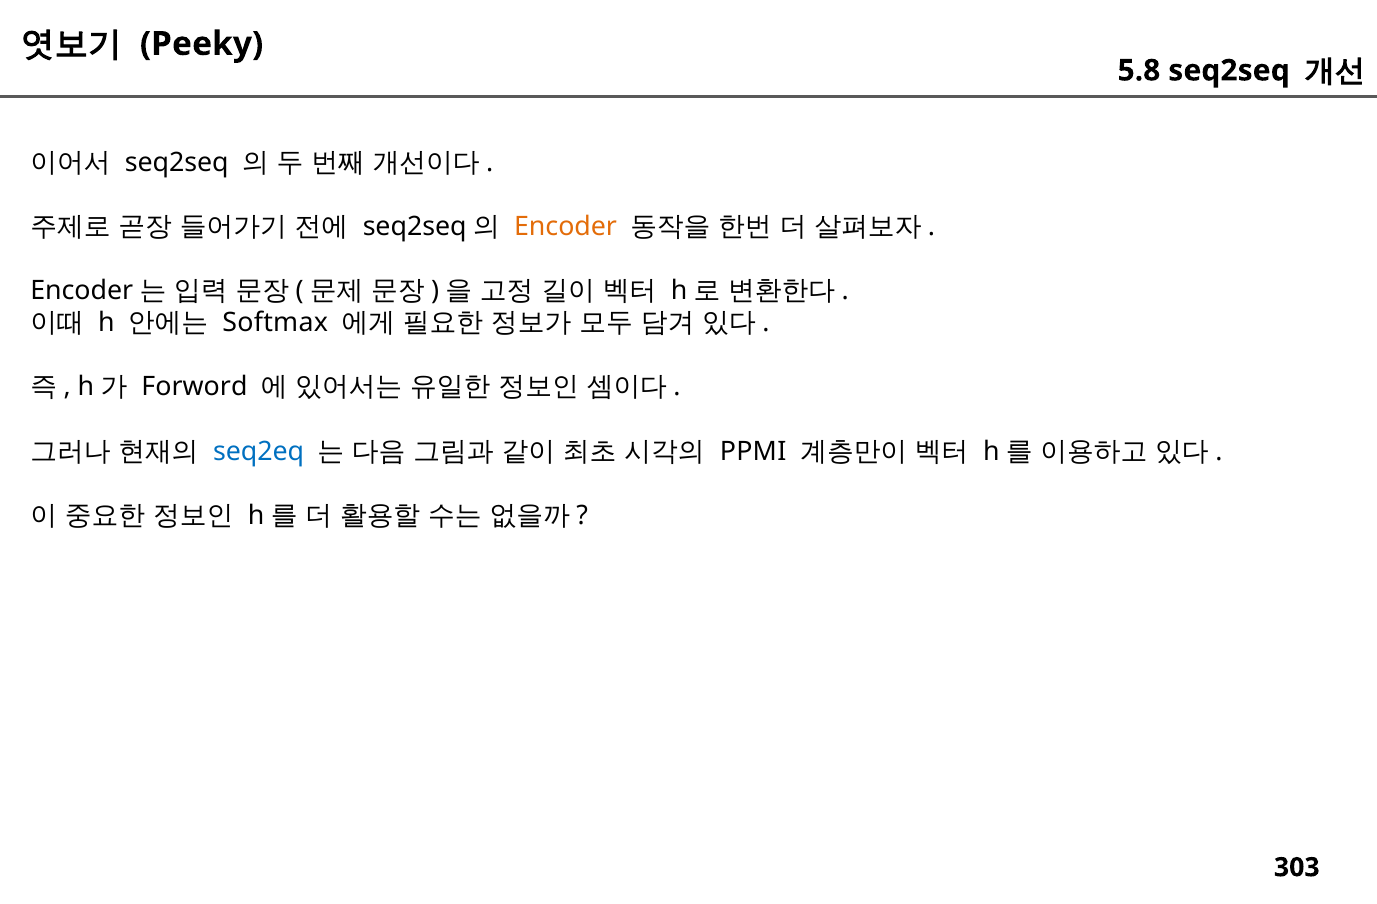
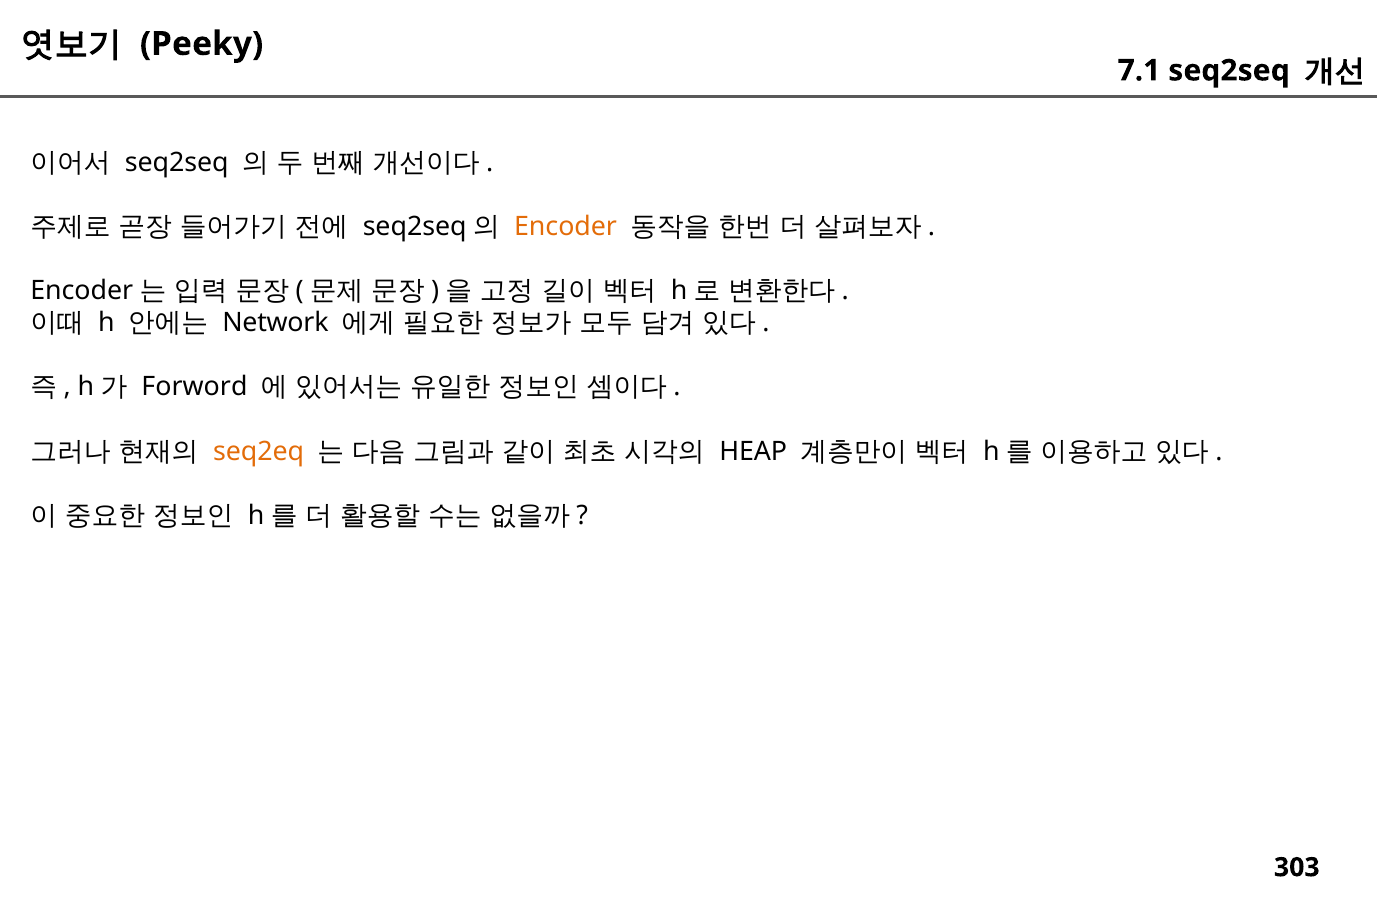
5.8: 5.8 -> 7.1 (1139, 71)
Softmax: Softmax -> Network (275, 323)
seq2eq colour: blue -> orange (259, 452)
PPMI: PPMI -> HEAP (753, 452)
